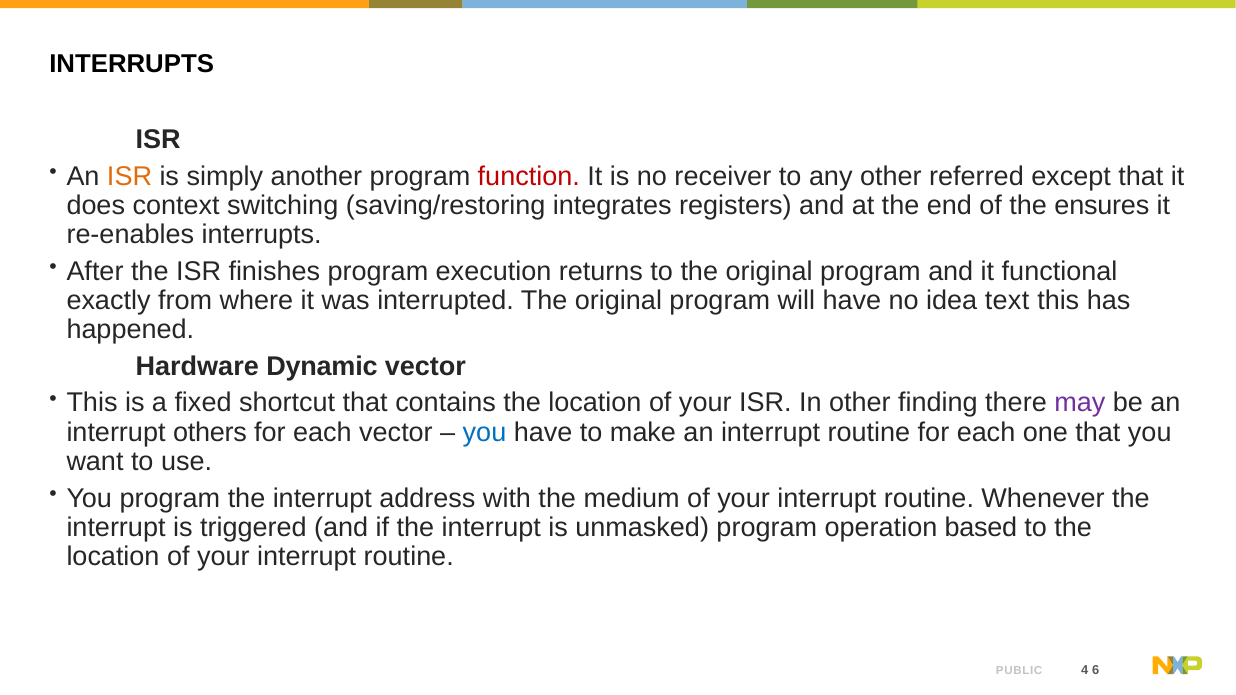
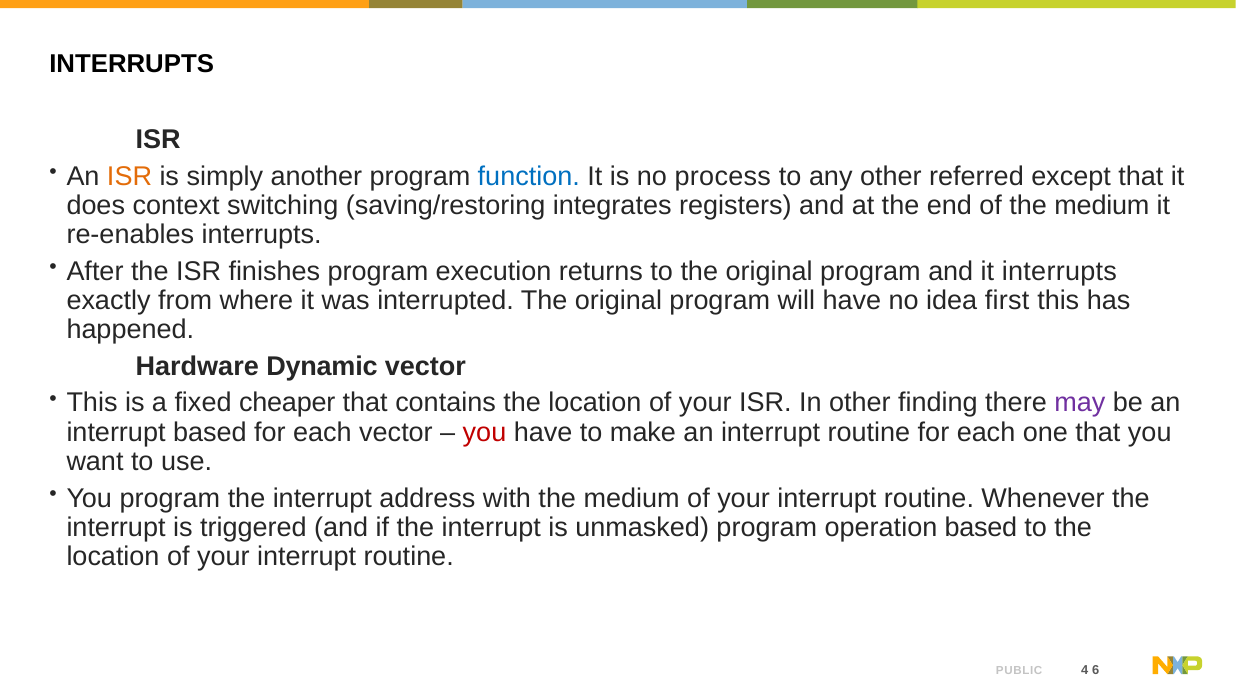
function colour: red -> blue (529, 176)
receiver: receiver -> process (723, 176)
of the ensures: ensures -> medium (1102, 206)
it functional: functional -> interrupts (1059, 271)
text: text -> first (1007, 301)
shortcut: shortcut -> cheaper (287, 403)
interrupt others: others -> based (210, 432)
you colour: blue -> red (485, 432)
